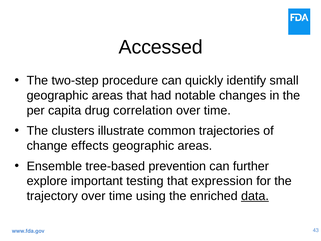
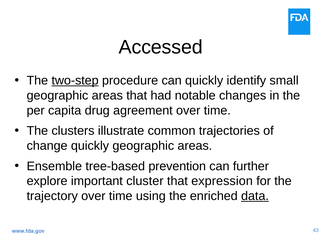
two-step underline: none -> present (75, 81)
correlation: correlation -> agreement (143, 110)
change effects: effects -> quickly (90, 146)
testing: testing -> cluster (145, 181)
